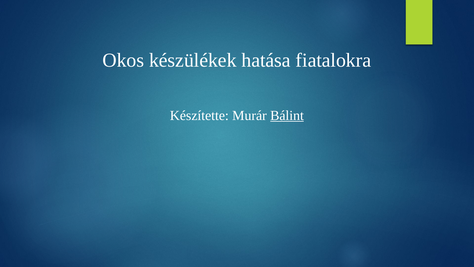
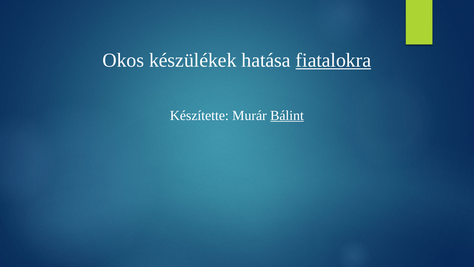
fiatalokra underline: none -> present (333, 60)
